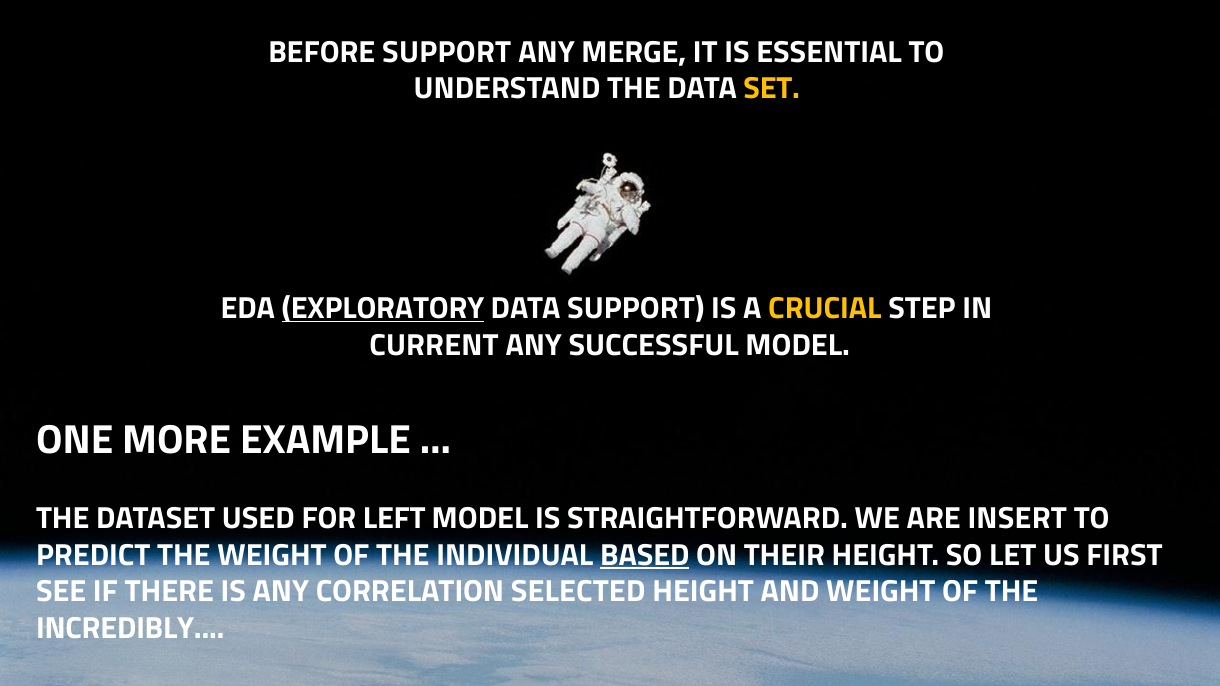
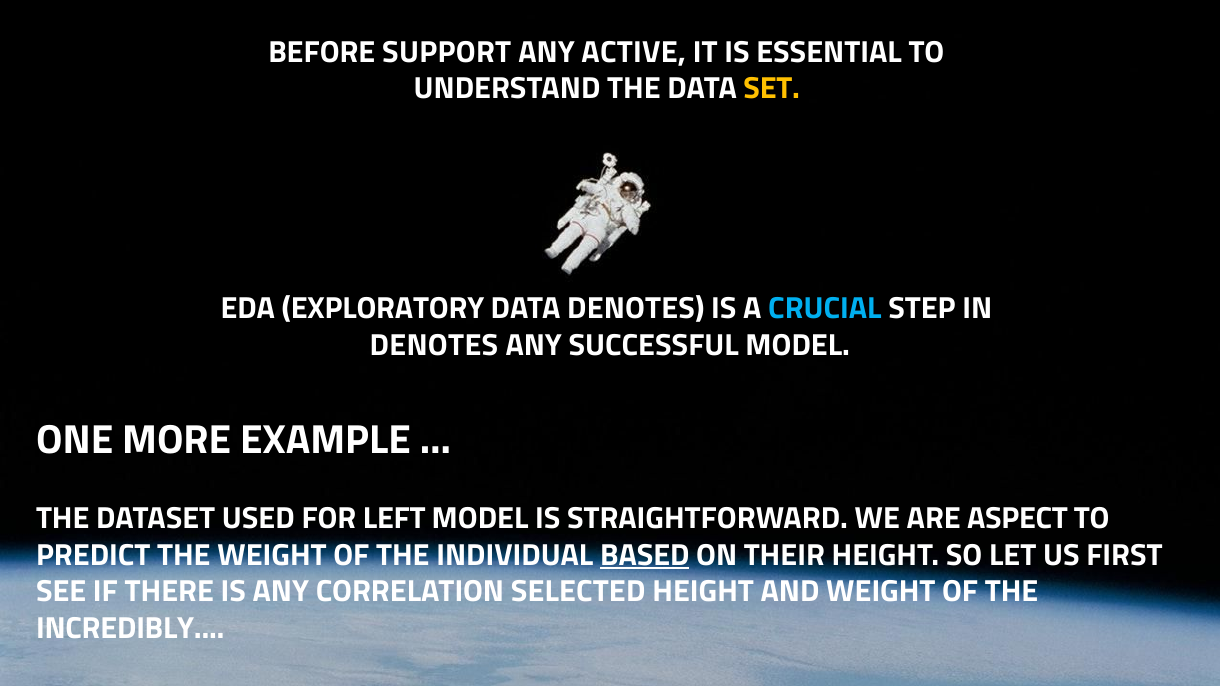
MERGE: MERGE -> ACTIVE (634, 52)
EXPLORATORY underline: present -> none (383, 308)
DATA SUPPORT: SUPPORT -> DENOTES (636, 308)
CRUCIAL colour: yellow -> light blue (825, 308)
CURRENT: CURRENT -> DENOTES (434, 345)
INSERT: INSERT -> ASPECT (1018, 519)
